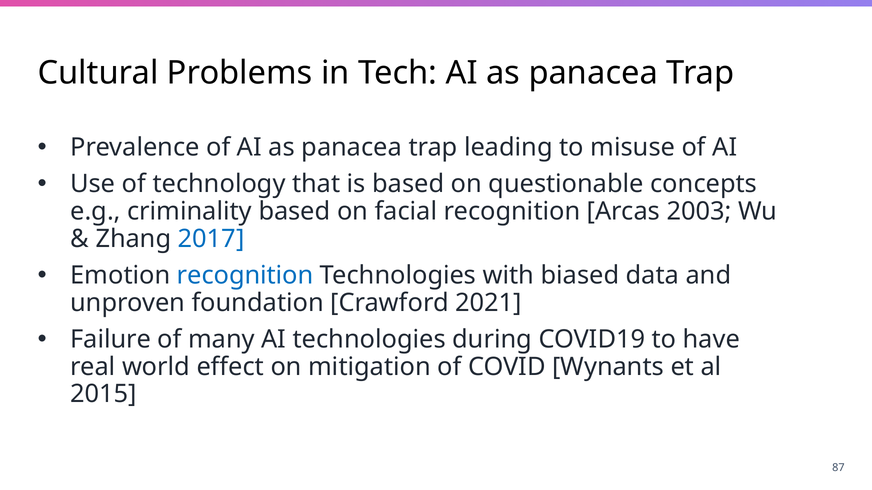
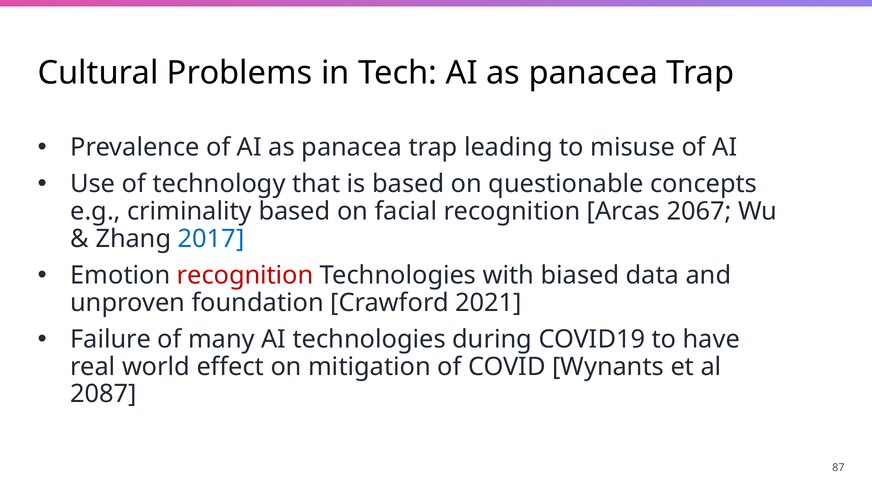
2003: 2003 -> 2067 (699, 211)
recognition colour: blue -> red (245, 276)
2015: 2015 -> 2087 (104, 394)
